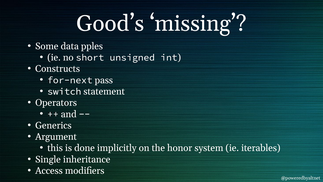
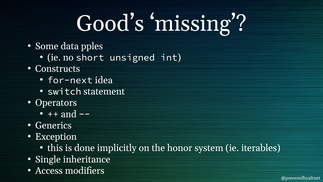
pass: pass -> idea (104, 80)
Argument: Argument -> Exception (56, 137)
